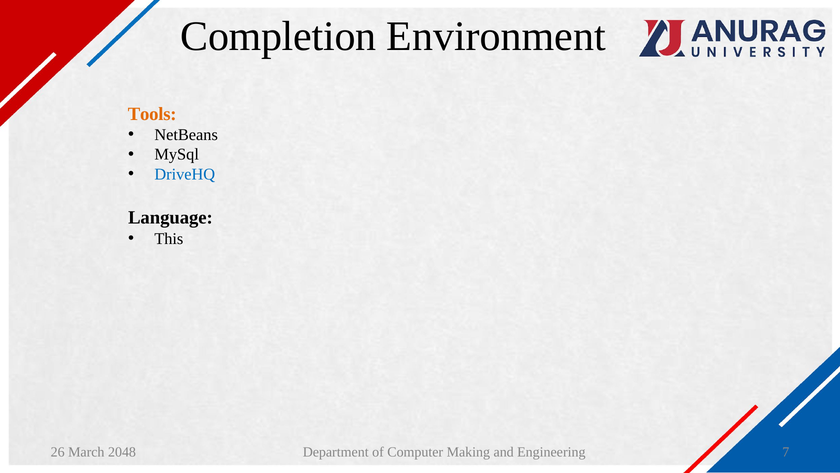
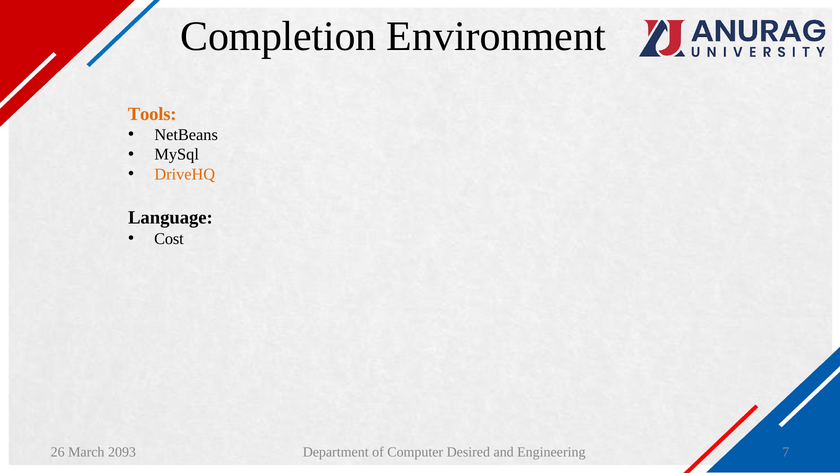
DriveHQ colour: blue -> orange (185, 174)
This: This -> Cost (169, 238)
2048: 2048 -> 2093 (122, 451)
Making: Making -> Desired (468, 451)
